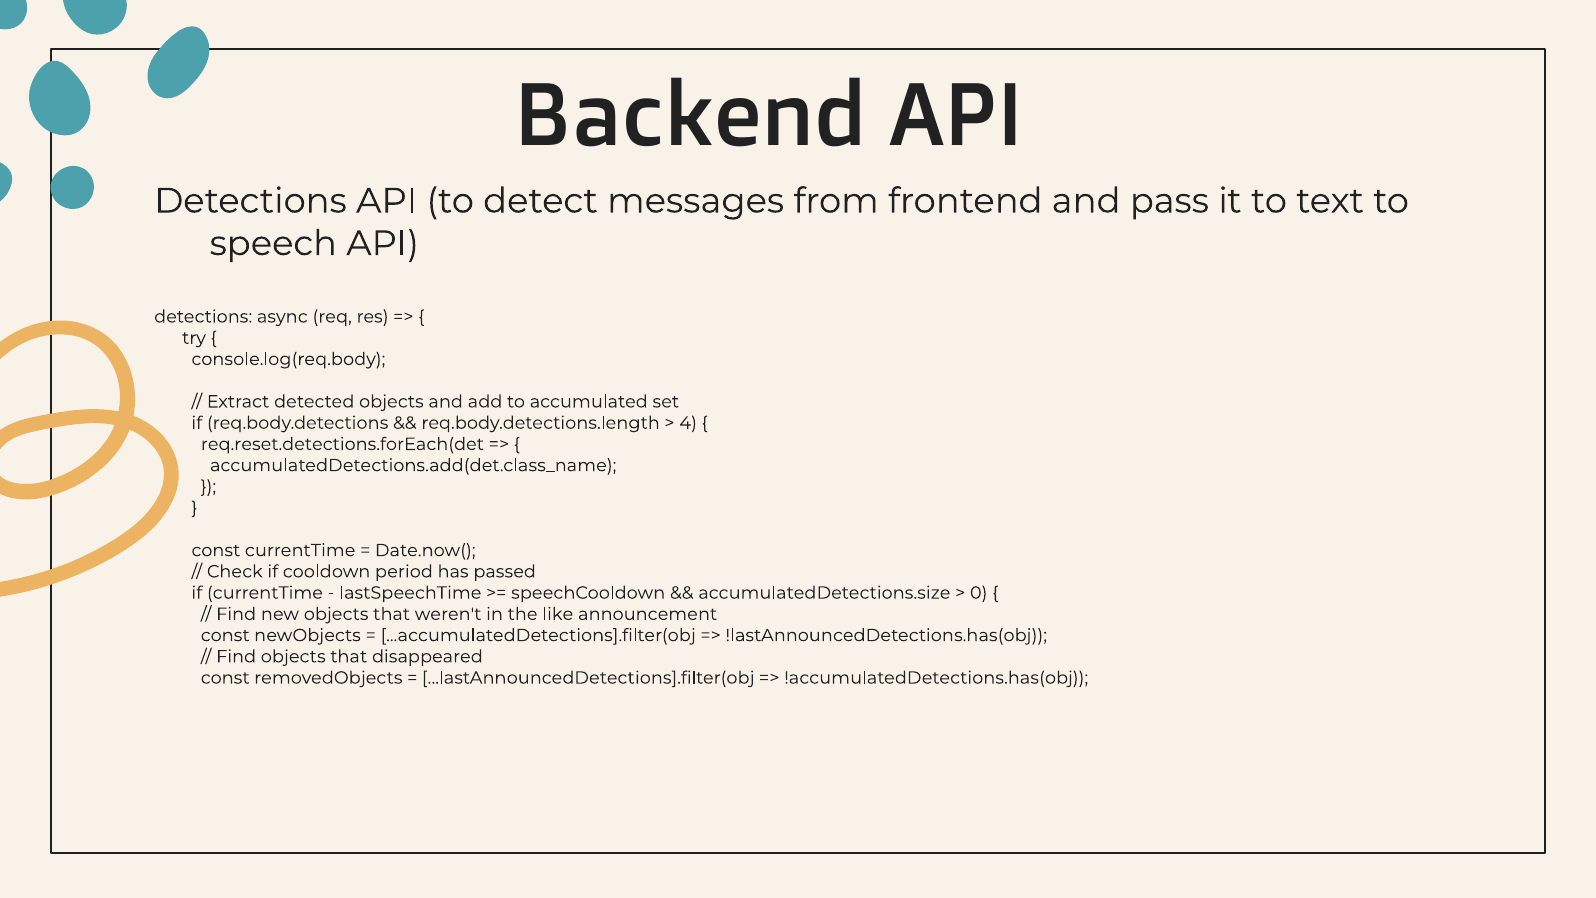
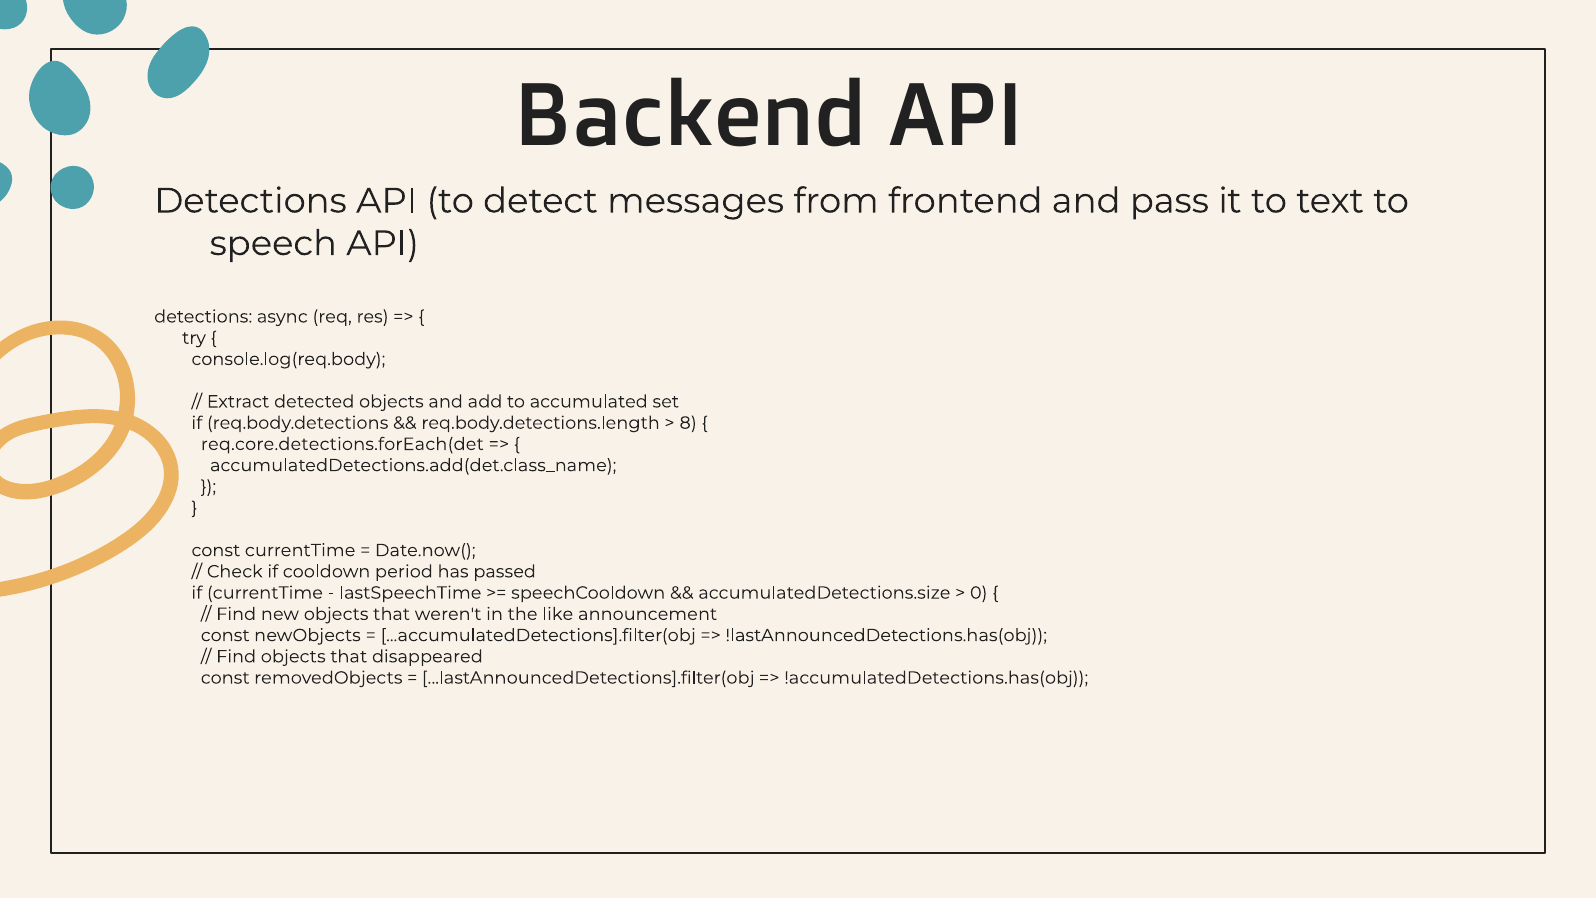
4: 4 -> 8 (688, 423)
req.reset.detections.forEach(det: req.reset.detections.forEach(det -> req.core.detections.forEach(det (342, 444)
